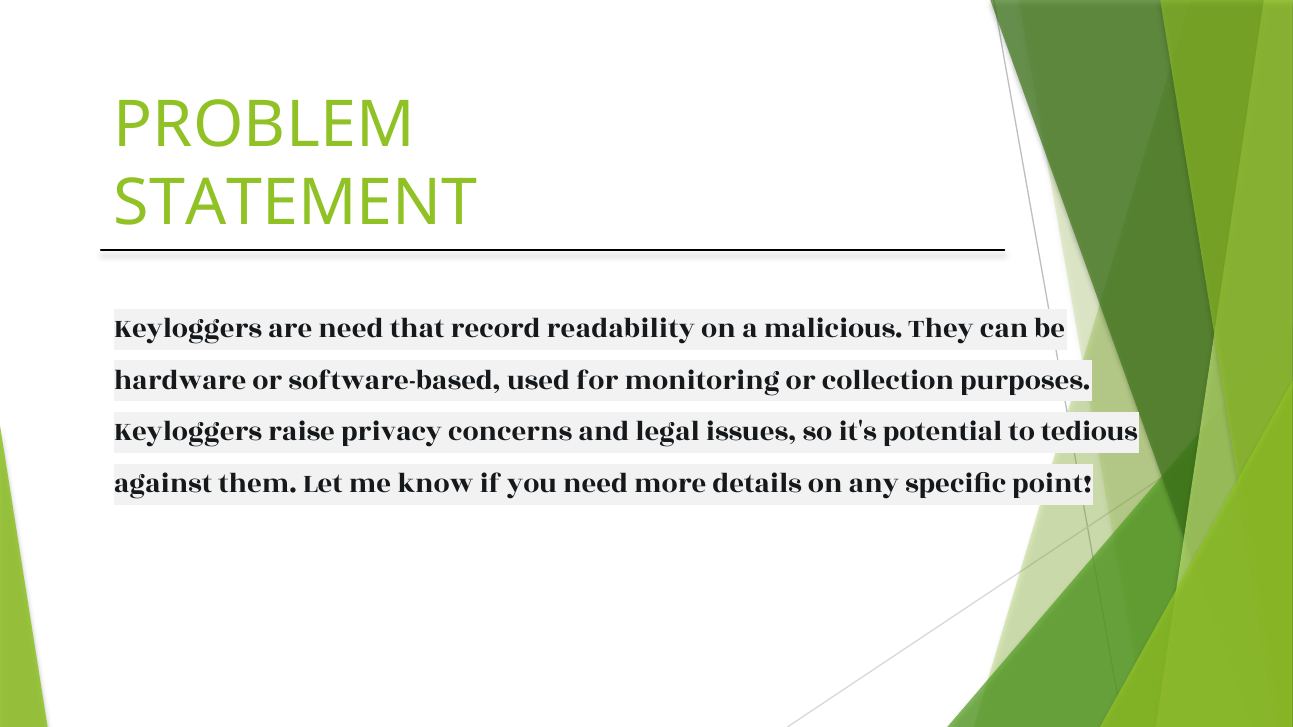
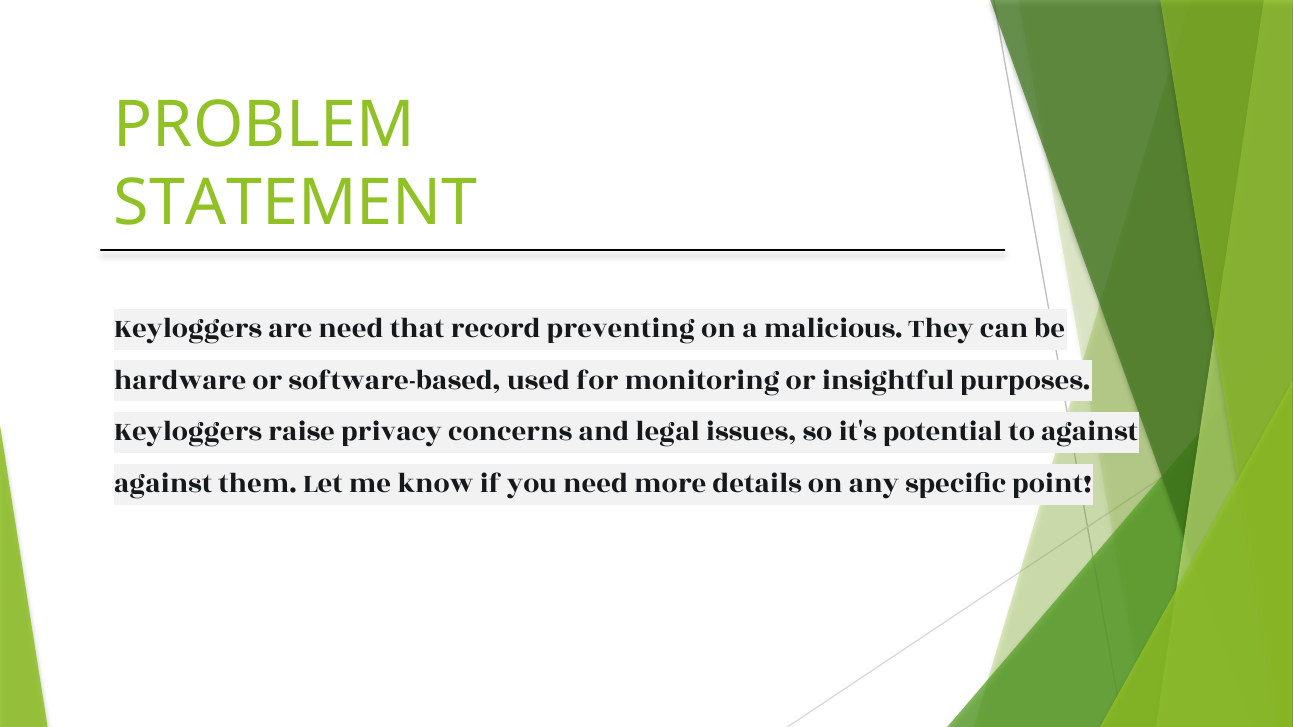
readability: readability -> preventing (621, 328)
collection: collection -> insightful (888, 380)
to tedious: tedious -> against (1089, 432)
